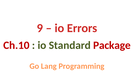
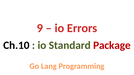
Ch.10 colour: red -> black (16, 45)
